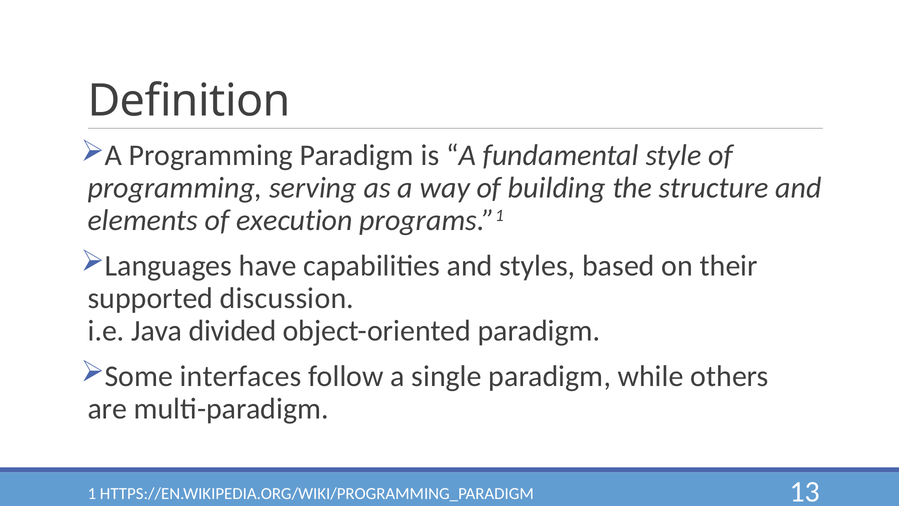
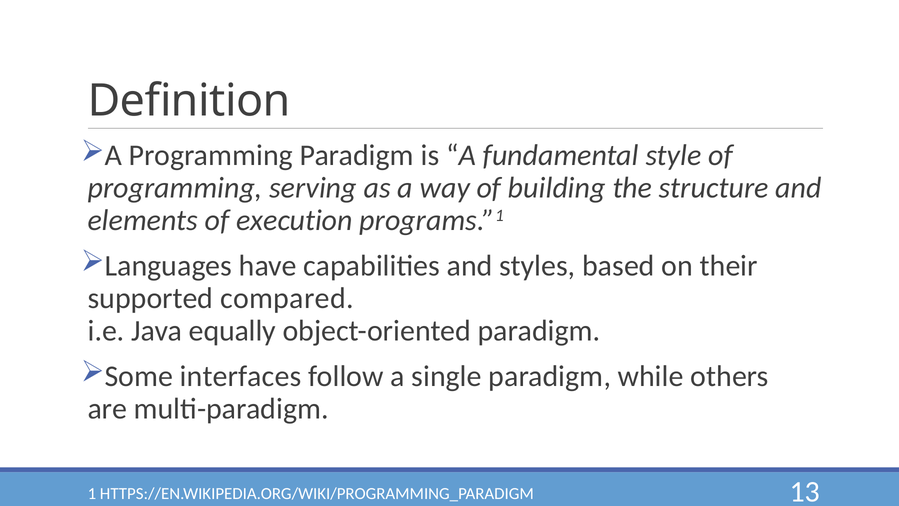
discussion: discussion -> compared (287, 298)
divided: divided -> equally (232, 331)
